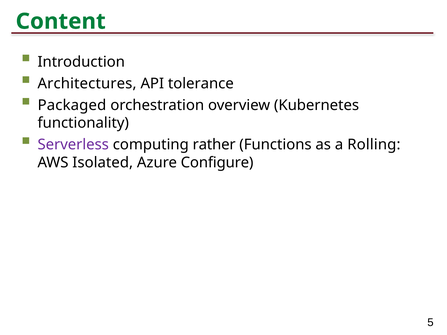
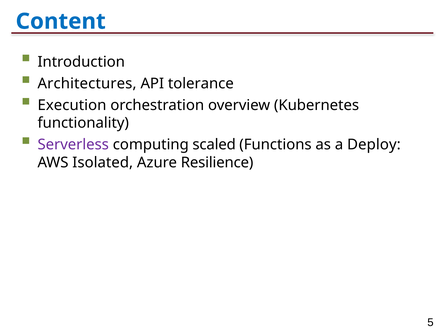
Content colour: green -> blue (61, 21)
Packaged: Packaged -> Execution (72, 105)
rather: rather -> scaled (214, 145)
Rolling: Rolling -> Deploy (374, 145)
Configure: Configure -> Resilience (217, 163)
